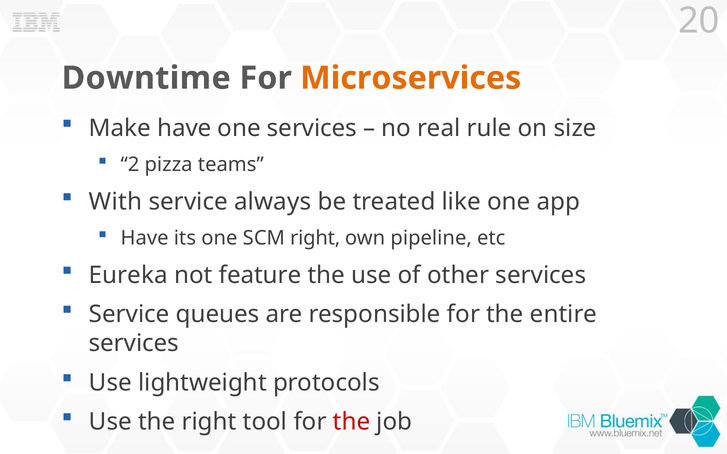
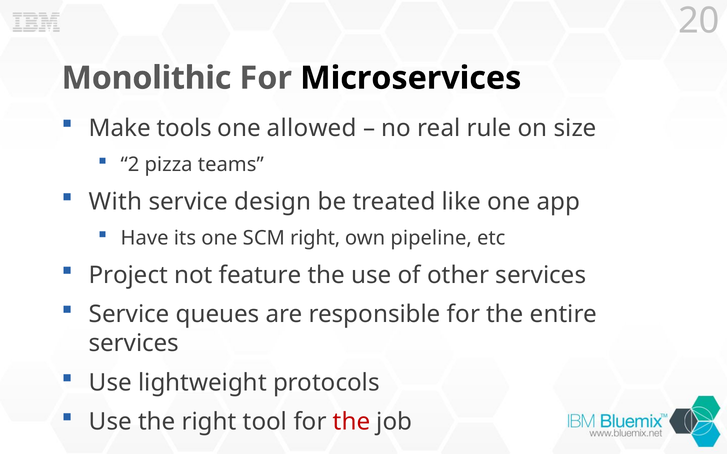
Downtime: Downtime -> Monolithic (146, 78)
Microservices colour: orange -> black (411, 78)
Make have: have -> tools (184, 128)
one services: services -> allowed (312, 128)
always: always -> design (273, 202)
Eureka: Eureka -> Project (128, 275)
